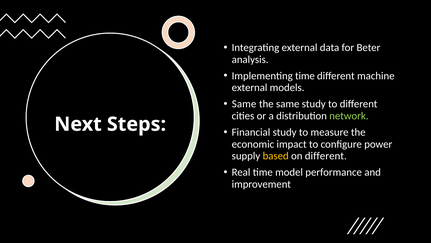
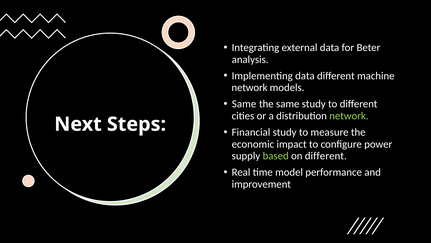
Implementing time: time -> data (305, 76)
external: external -> network (250, 87)
based colour: yellow -> light green (276, 156)
